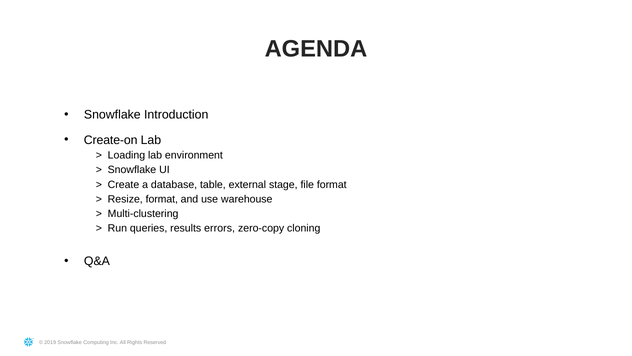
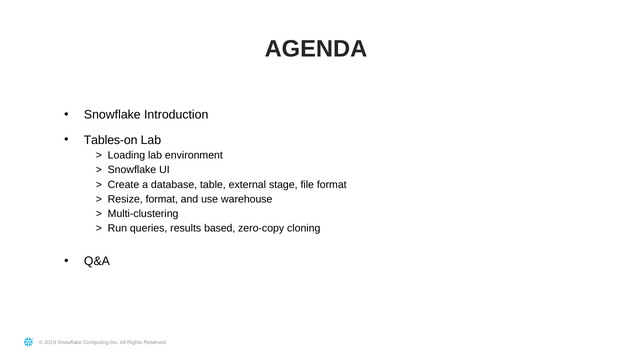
Create-on: Create-on -> Tables-on (111, 140)
errors: errors -> based (220, 228)
